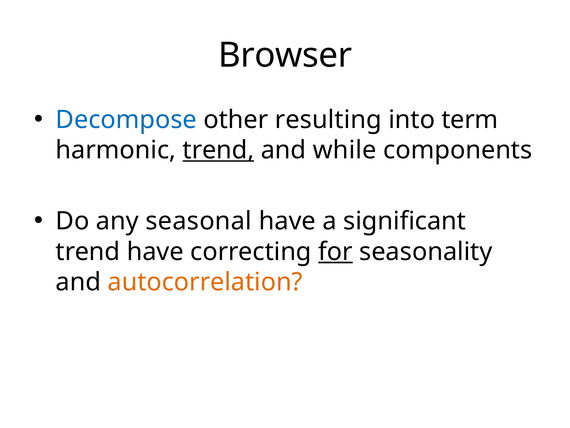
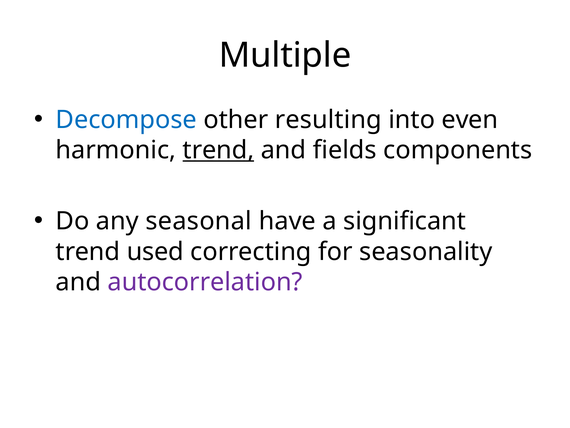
Browser: Browser -> Multiple (285, 55)
term: term -> even (470, 120)
while: while -> fields (345, 150)
trend have: have -> used (155, 251)
for underline: present -> none (335, 251)
autocorrelation colour: orange -> purple (205, 282)
